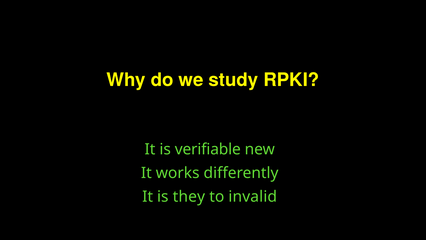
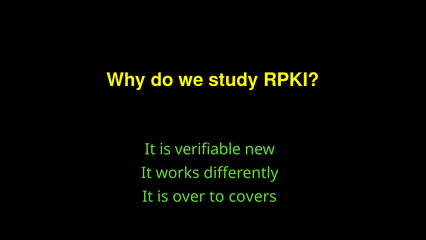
they: they -> over (189, 196)
invalid: invalid -> covers (253, 196)
